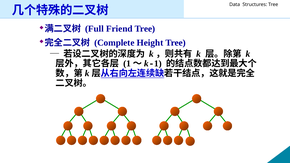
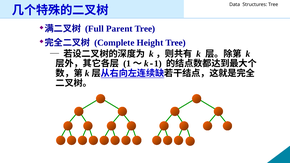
Friend: Friend -> Parent (119, 29)
